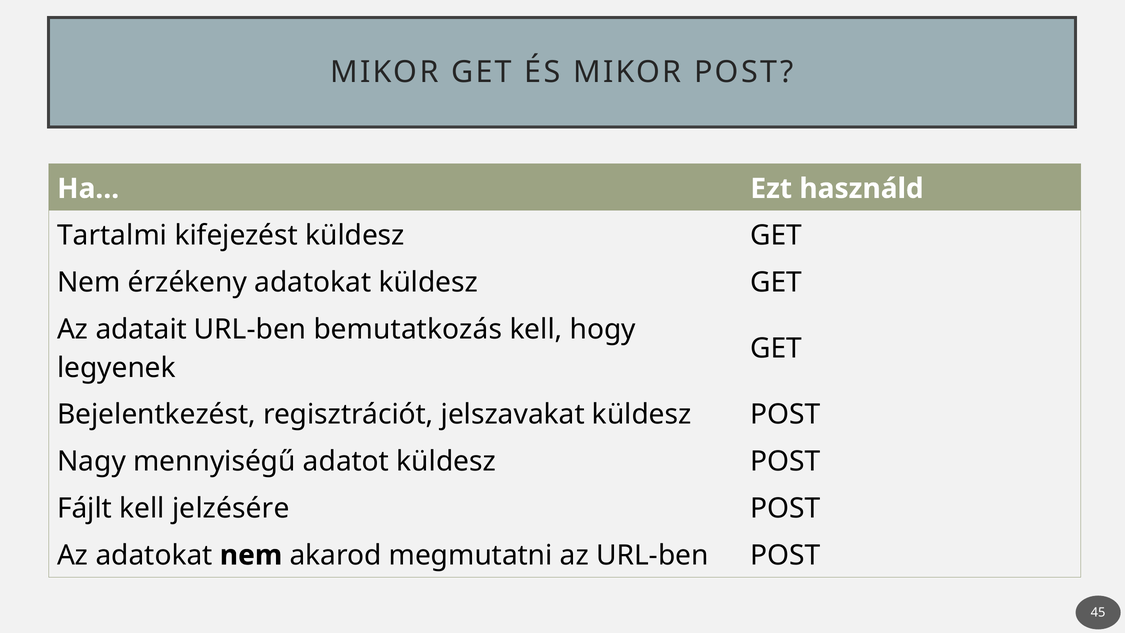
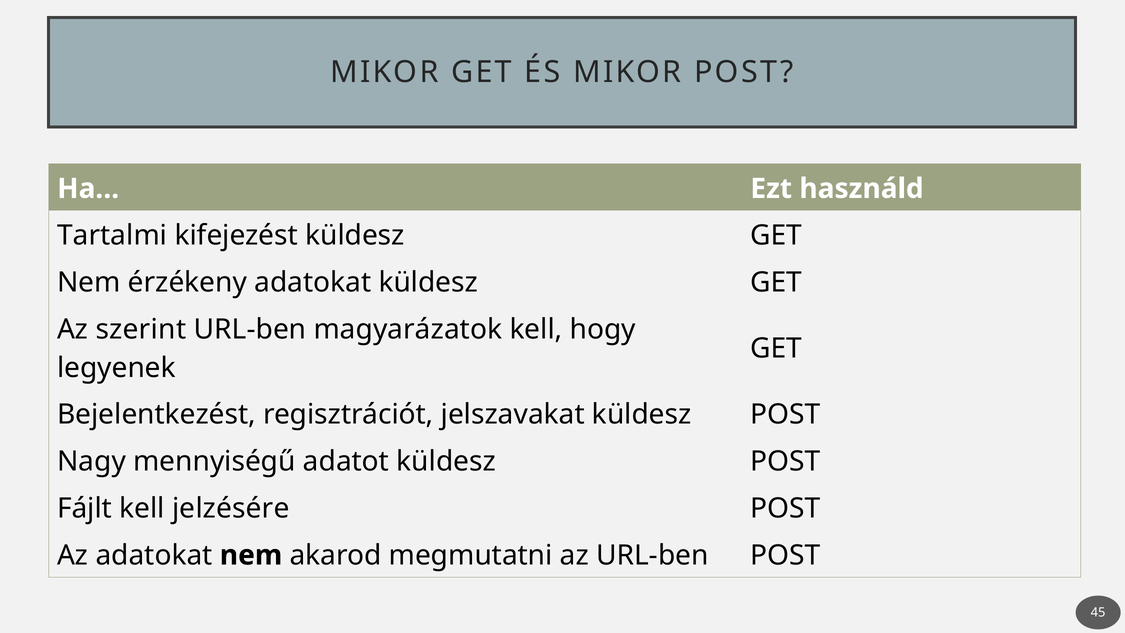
adatait: adatait -> szerint (141, 329)
bemutatkozás: bemutatkozás -> magyarázatok (408, 329)
